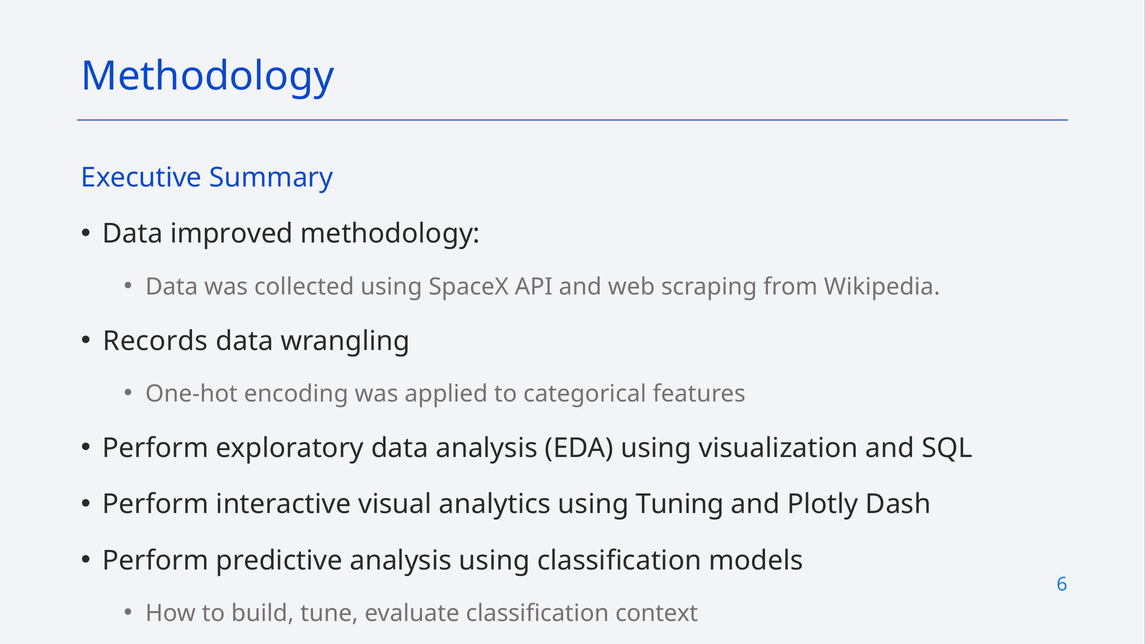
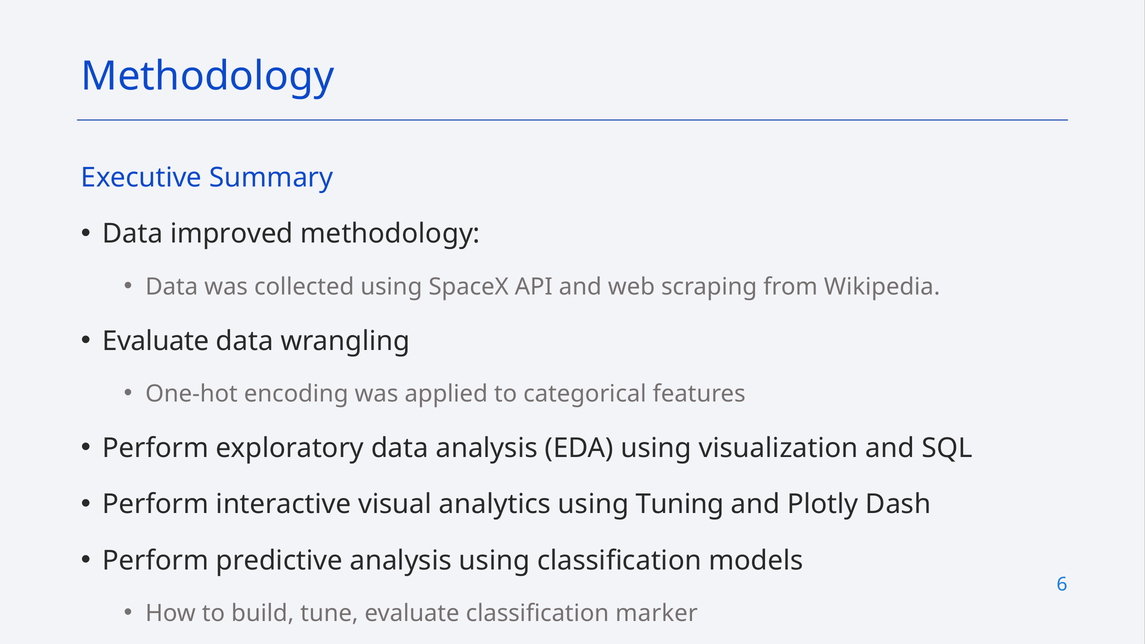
Records: Records -> Evaluate (156, 341)
context: context -> marker (657, 613)
